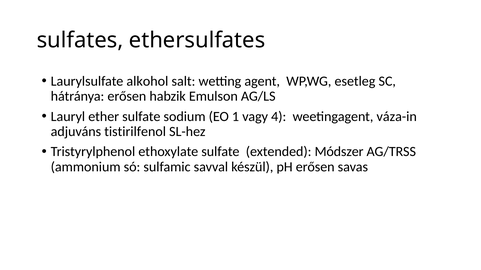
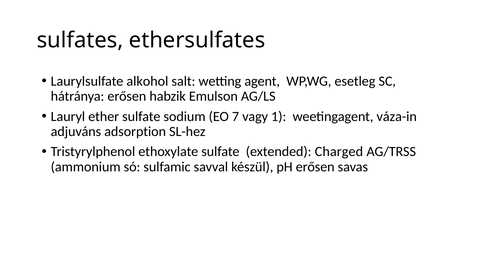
1: 1 -> 7 (236, 117)
4: 4 -> 1 (279, 117)
tistirilfenol: tistirilfenol -> adsorption (135, 132)
Módszer: Módszer -> Charged (339, 152)
